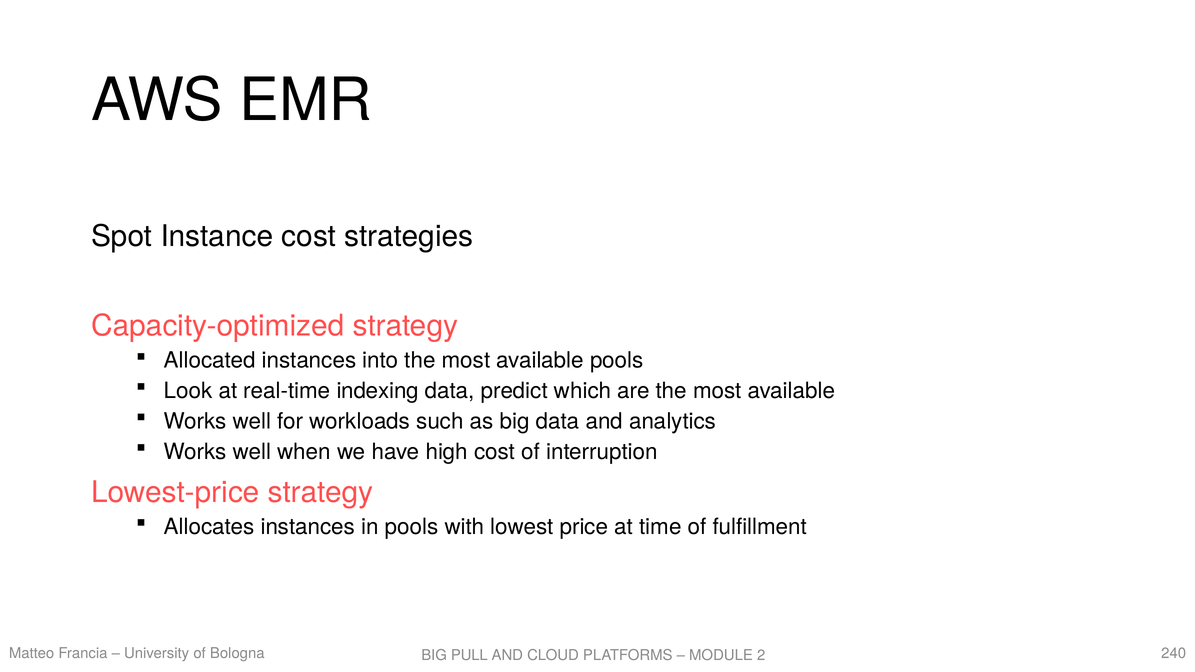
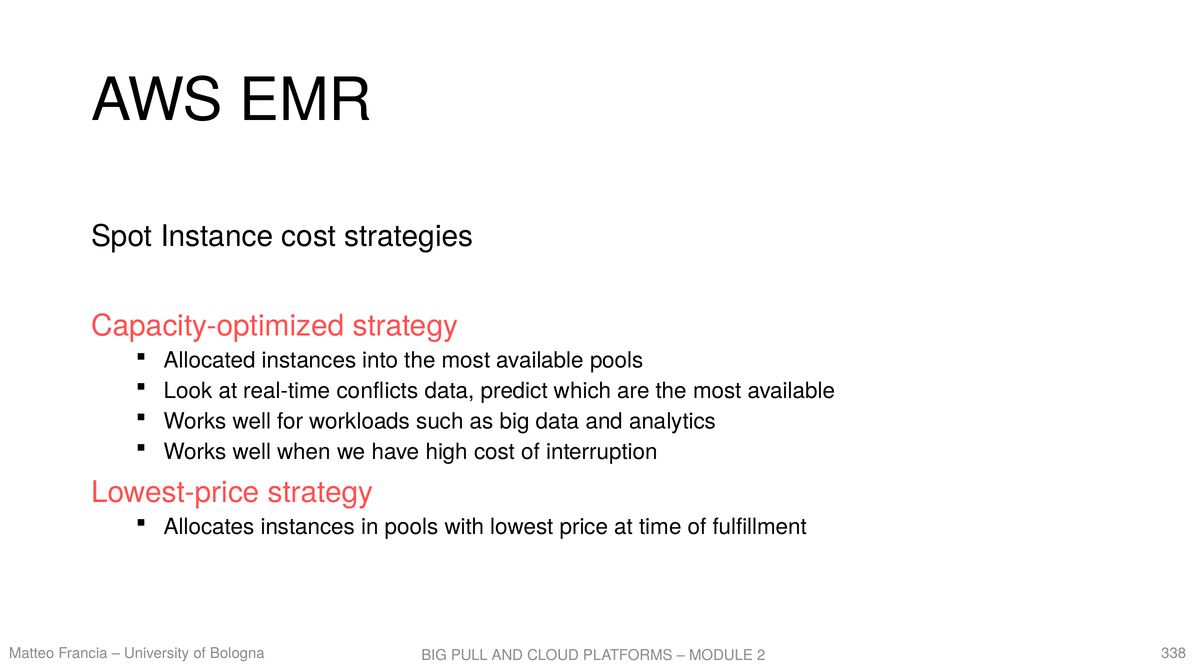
indexing: indexing -> conflicts (378, 391)
240: 240 -> 338 (1174, 654)
